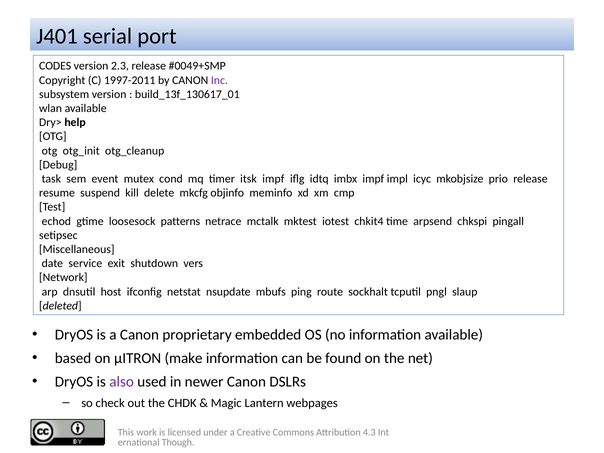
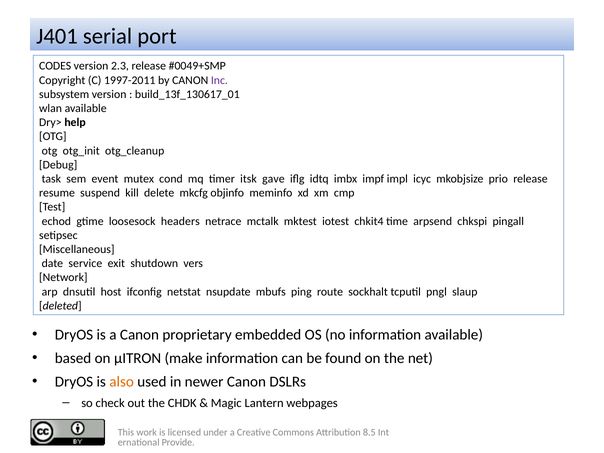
itsk impf: impf -> gave (273, 179)
patterns: patterns -> headers (180, 221)
also colour: purple -> orange (122, 382)
4.3: 4.3 -> 8.5 (369, 433)
Though: Though -> Provide (178, 443)
